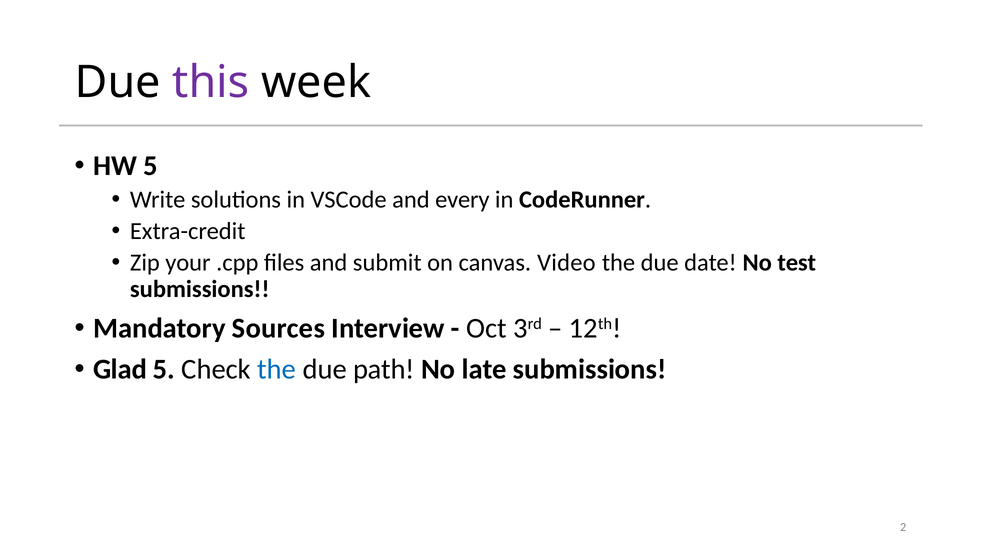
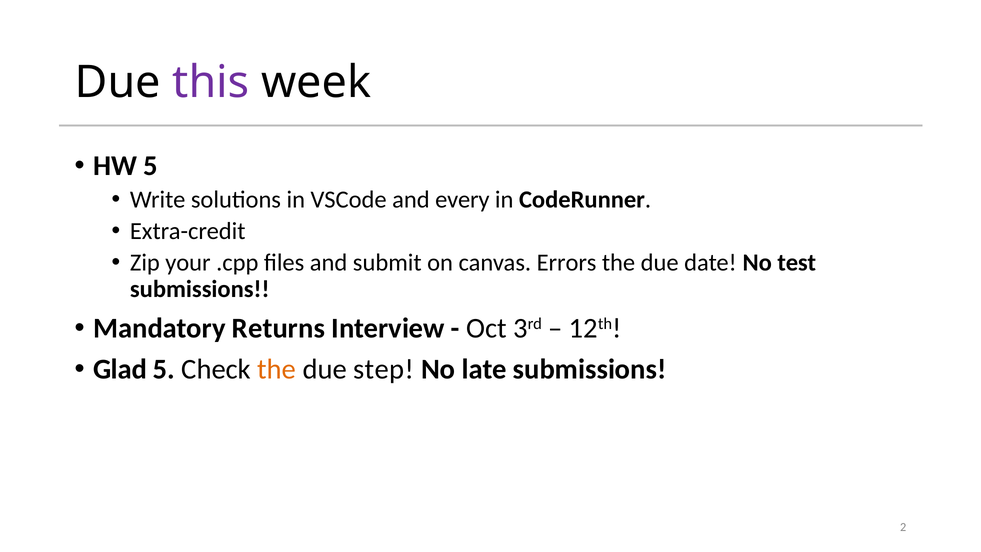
Video: Video -> Errors (567, 263)
Sources: Sources -> Returns (278, 328)
the colour: blue -> orange (277, 369)
path: path -> step (384, 369)
